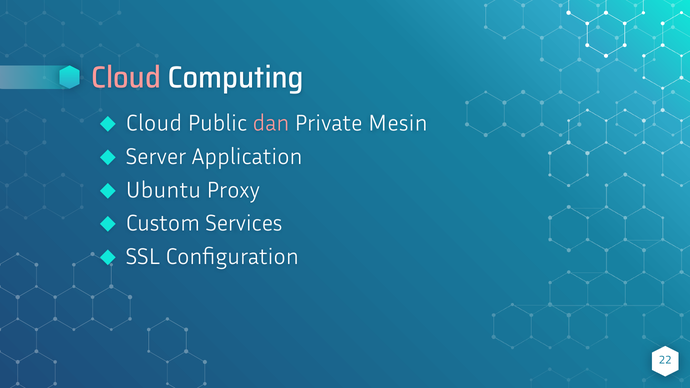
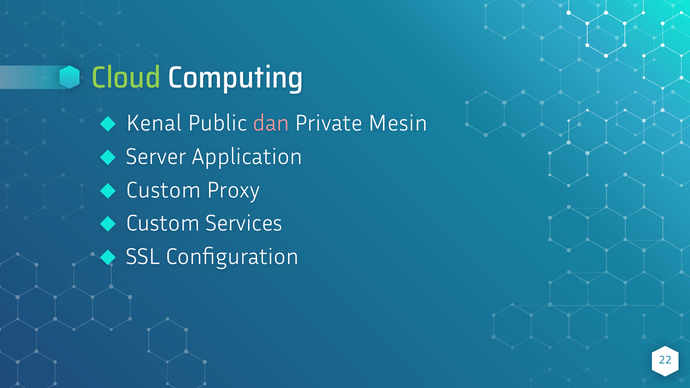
Cloud colour: pink -> light green (126, 78)
Cloud: Cloud -> Kenal (154, 123)
Ubuntu: Ubuntu -> Custom (163, 190)
